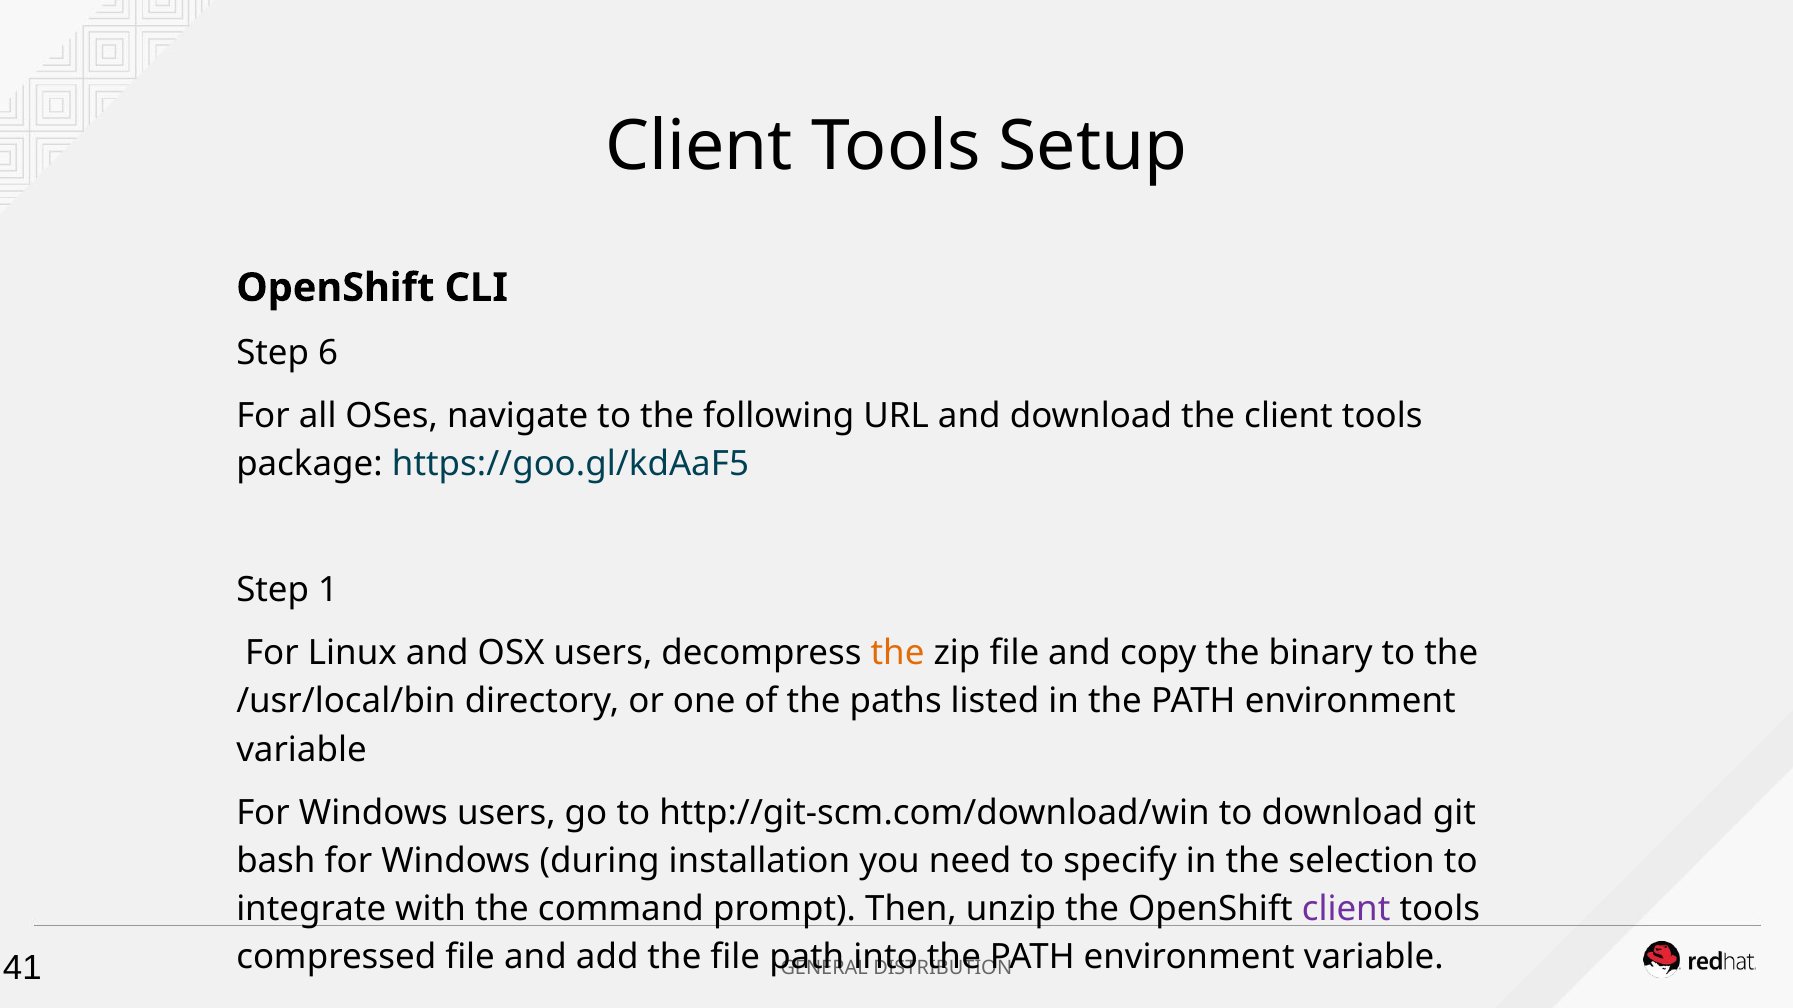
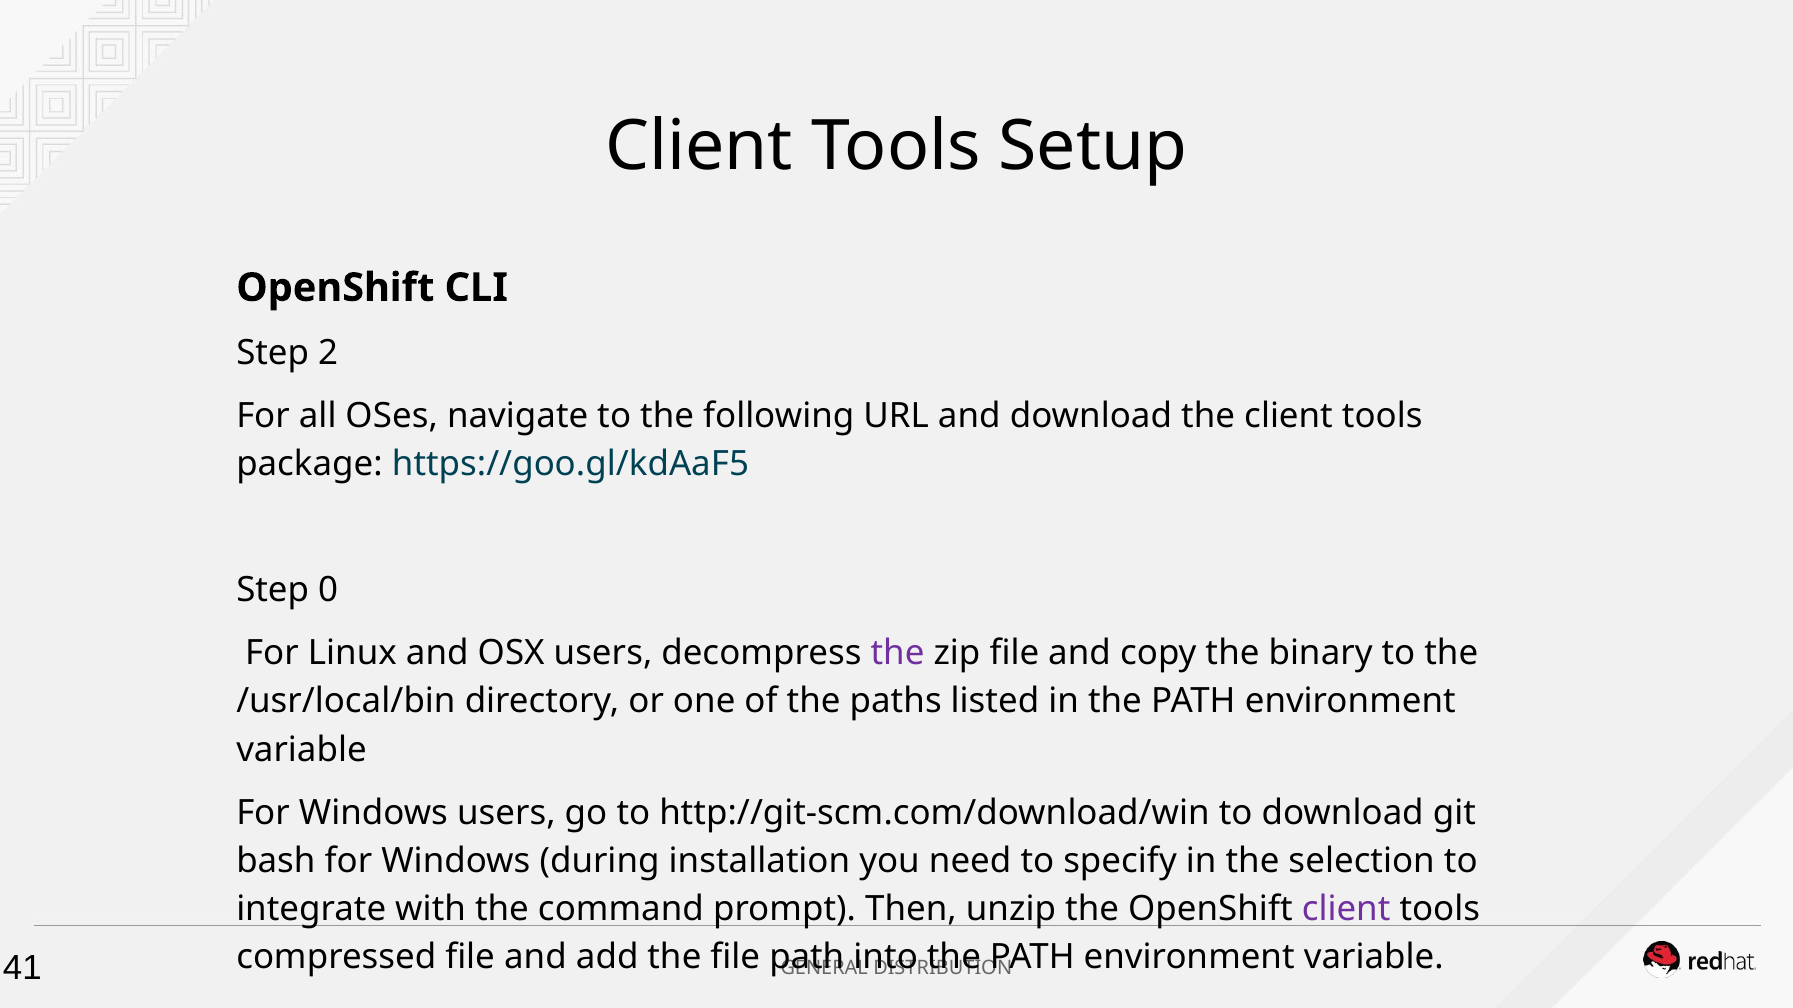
6: 6 -> 2 (328, 354)
1: 1 -> 0 (328, 591)
the colour: orange -> purple (898, 654)
